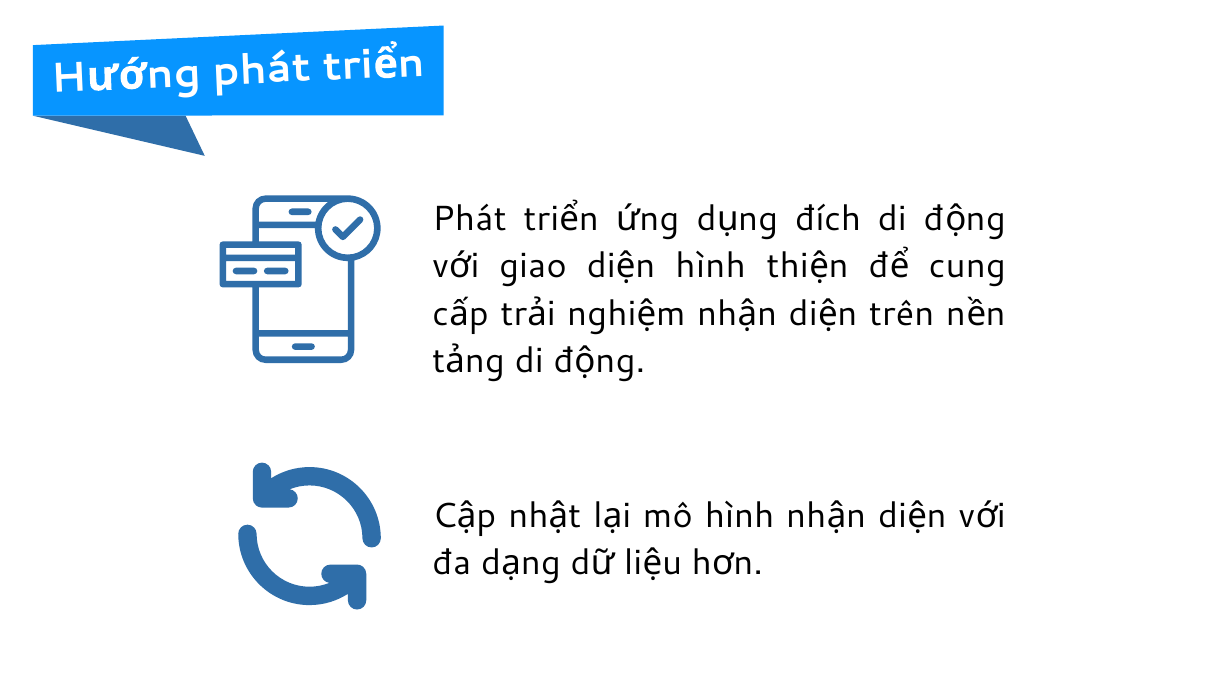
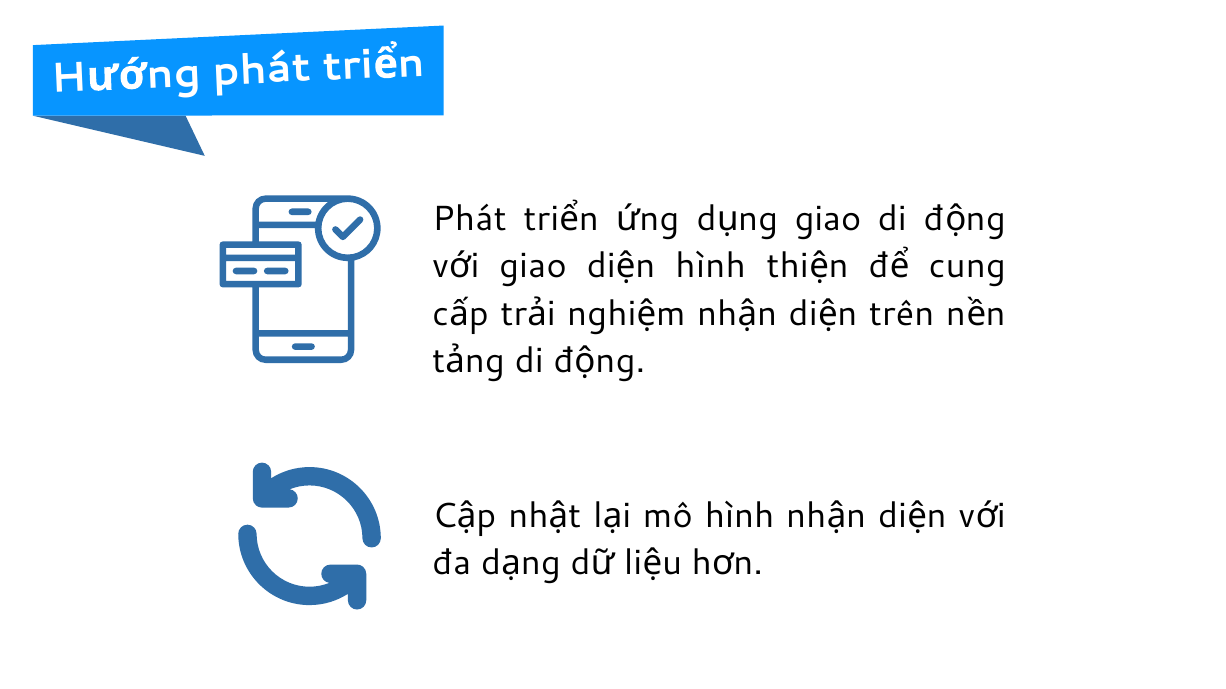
đích: đích -> giao (828, 219)
